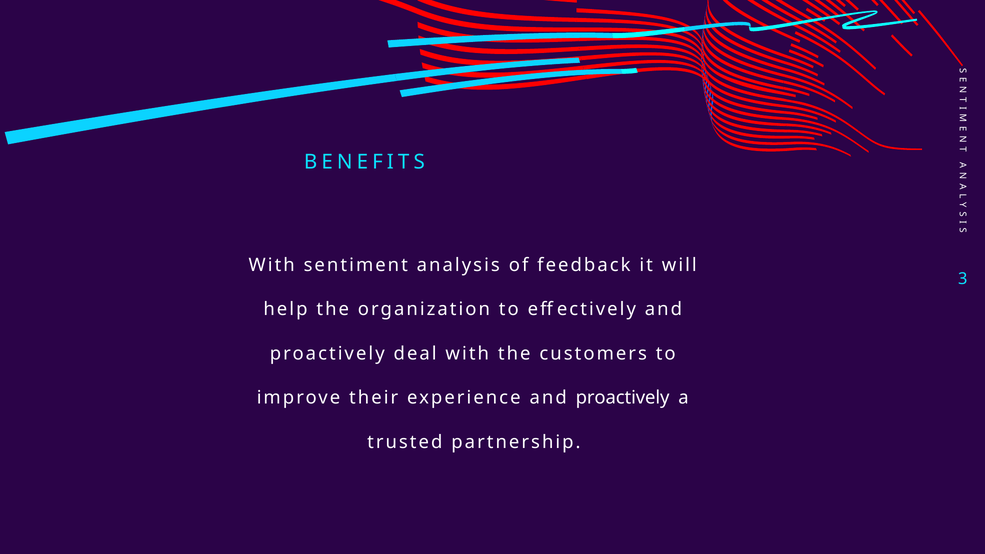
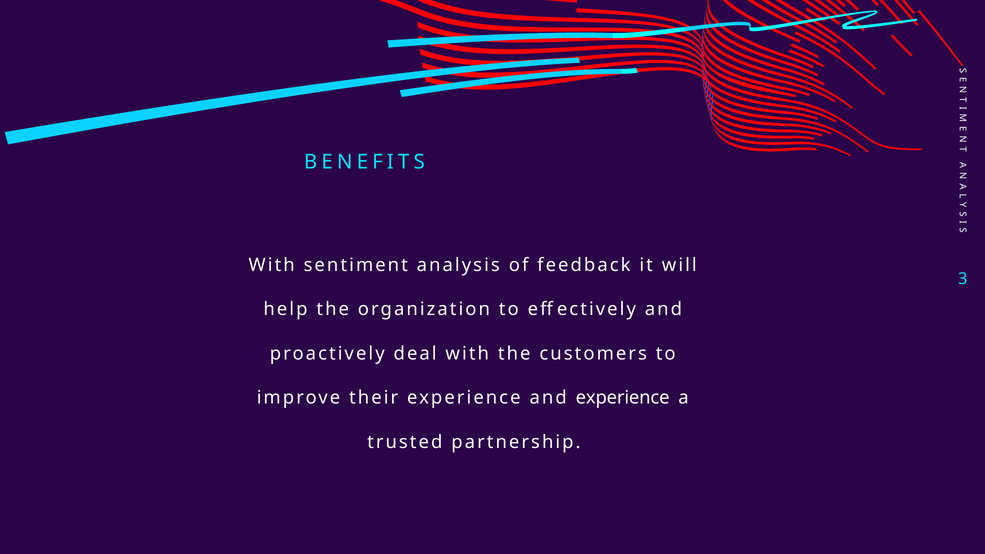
experience and proactively: proactively -> experience (623, 398)
